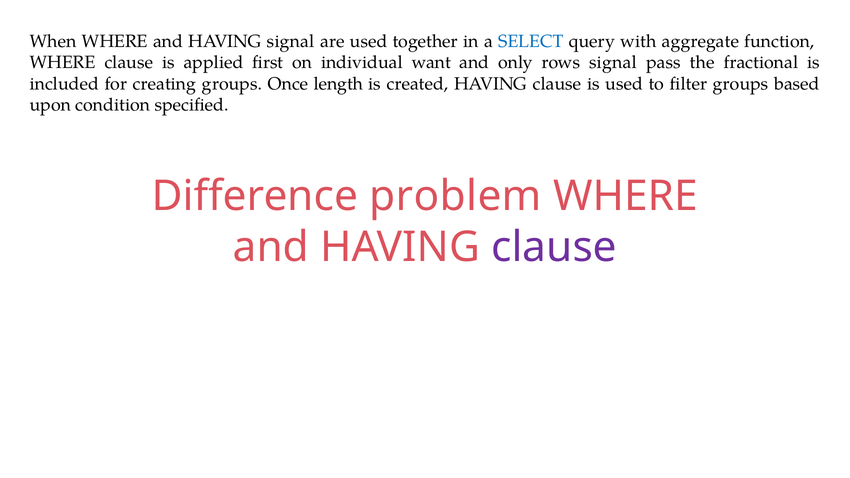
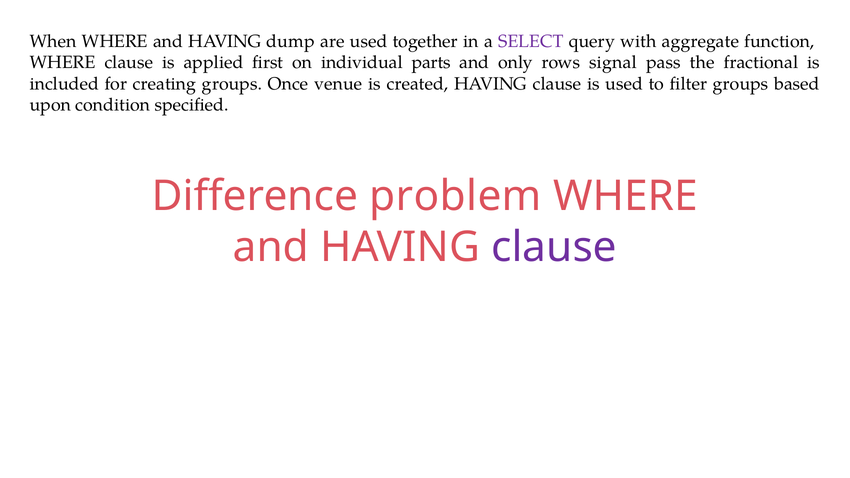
HAVING signal: signal -> dump (291, 41)
SELECT colour: blue -> purple (531, 41)
want: want -> parts (431, 63)
length: length -> venue (338, 84)
